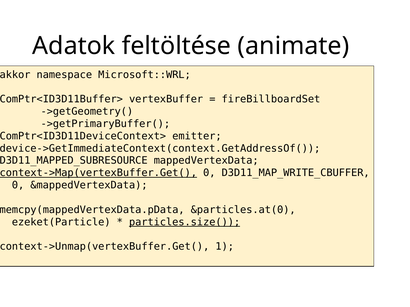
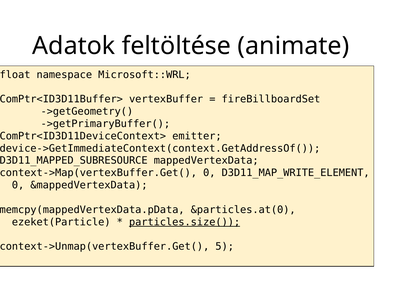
akkor: akkor -> float (15, 75)
context->Map(vertexBuffer.Get( underline: present -> none (98, 173)
D3D11_MAP_WRITE_CBUFFER: D3D11_MAP_WRITE_CBUFFER -> D3D11_MAP_WRITE_ELEMENT (296, 173)
1: 1 -> 5 (225, 247)
